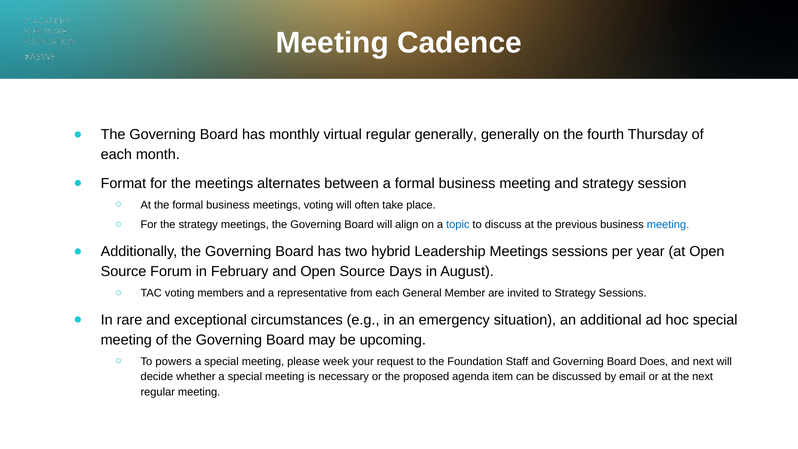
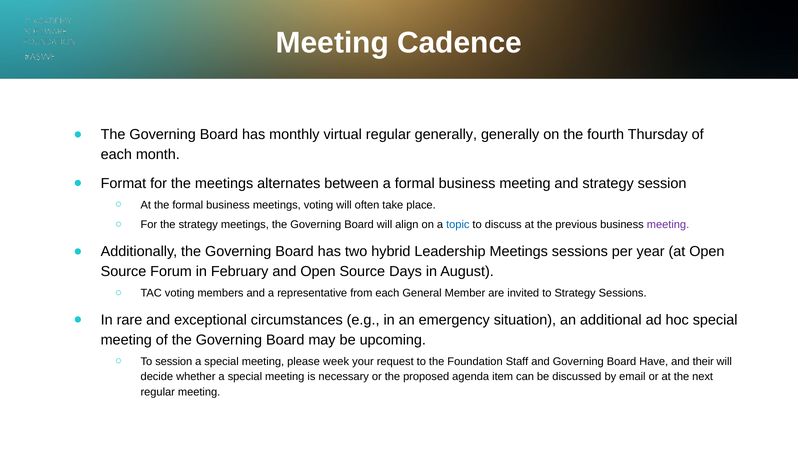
meeting colour: blue -> purple (668, 225)
To powers: powers -> session (174, 361)
Does: Does -> Have (654, 361)
and next: next -> their (703, 361)
